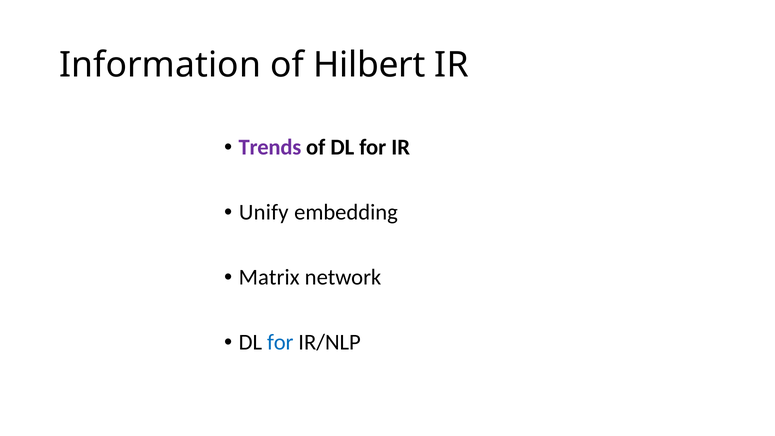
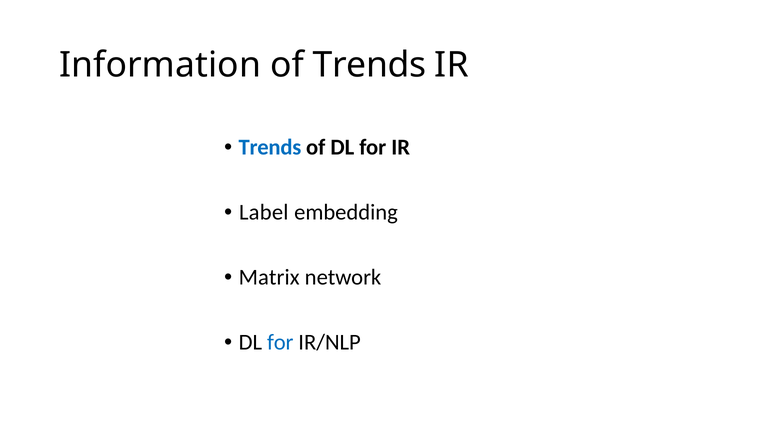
of Hilbert: Hilbert -> Trends (369, 65)
Trends colour: purple -> blue (270, 147)
Unify: Unify -> Label (264, 212)
